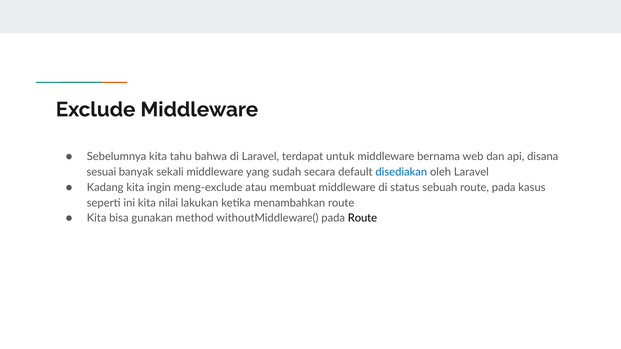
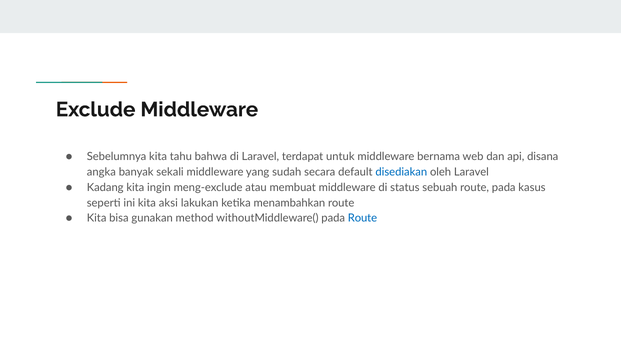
sesuai: sesuai -> angka (101, 172)
nilai: nilai -> aksi (168, 203)
Route colour: black -> blue (362, 218)
